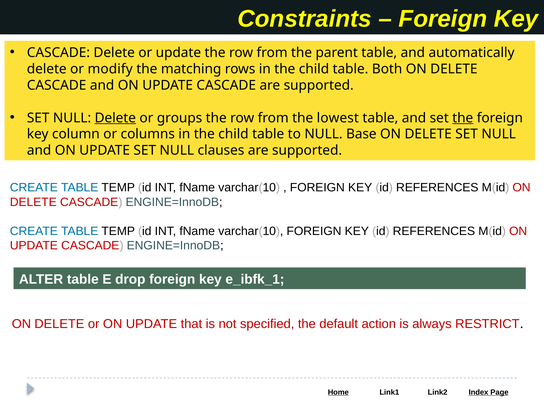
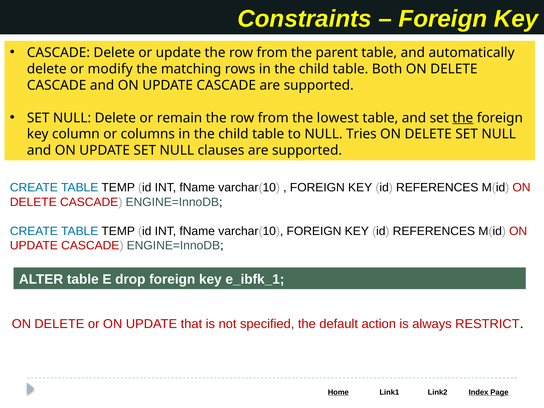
Delete underline: present -> none (115, 118)
groups: groups -> remain (180, 118)
Base: Base -> Tries (361, 134)
